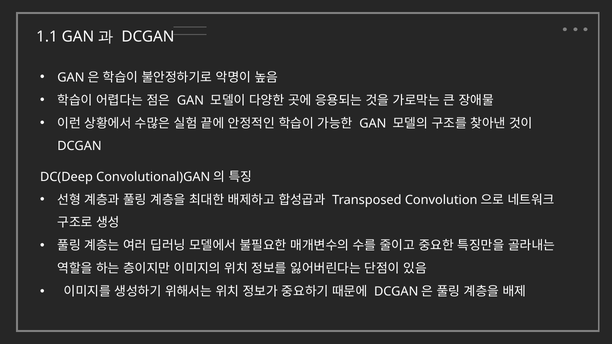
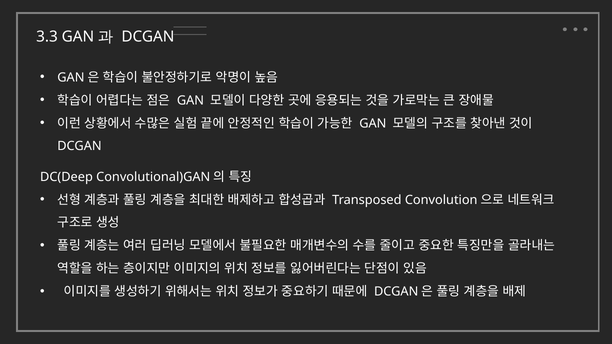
1.1: 1.1 -> 3.3 (47, 37)
